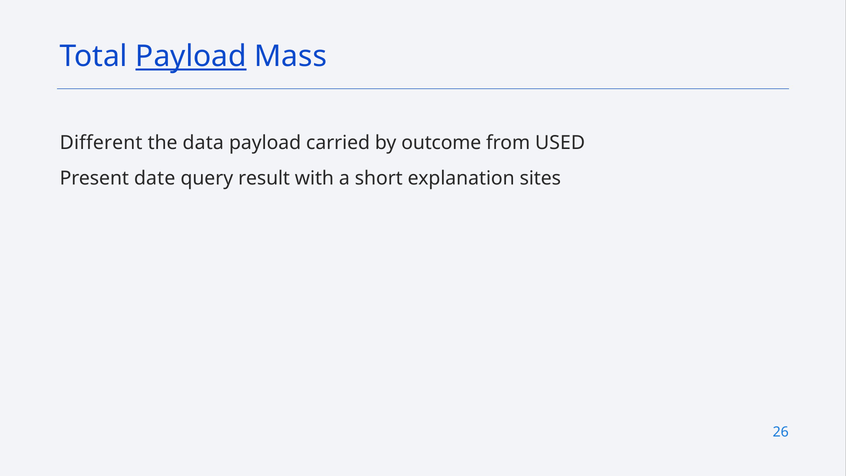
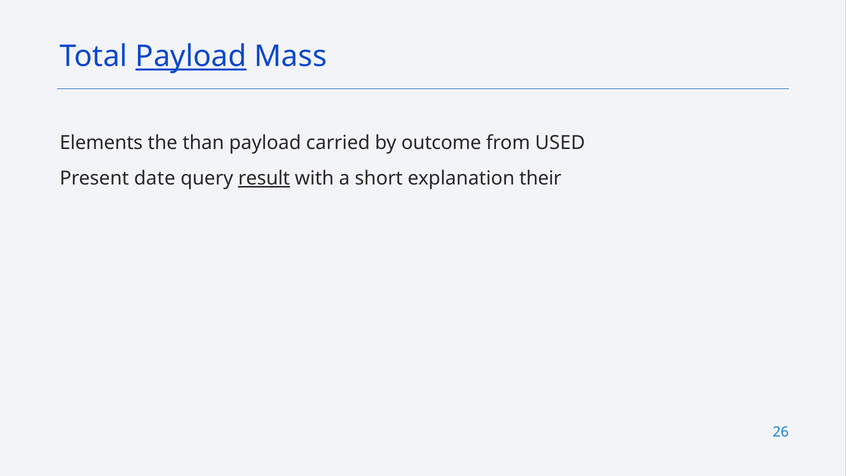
Different: Different -> Elements (101, 143)
data: data -> than (203, 143)
result underline: none -> present (264, 178)
sites: sites -> their (540, 178)
